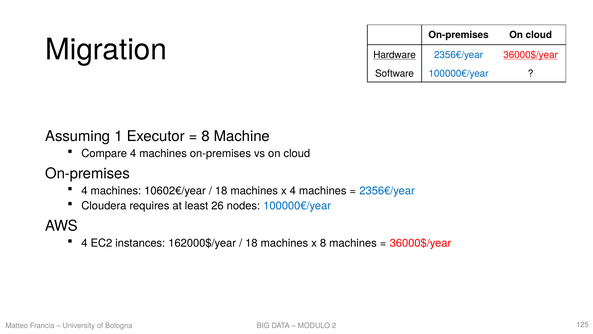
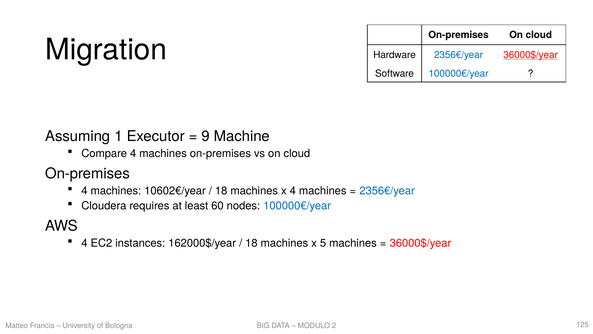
Hardware underline: present -> none (395, 55)
8: 8 -> 9 (206, 136)
26: 26 -> 60 (217, 206)
x 8: 8 -> 5 (323, 243)
